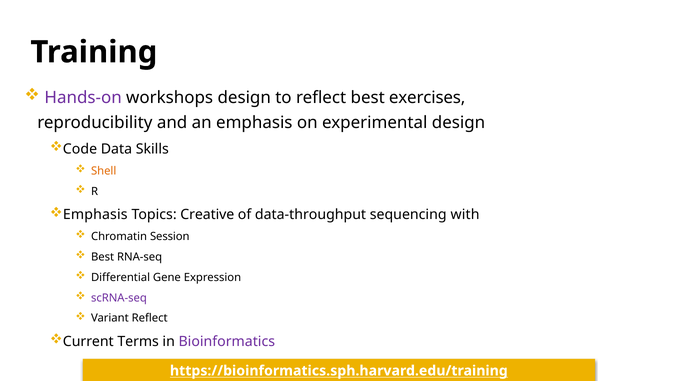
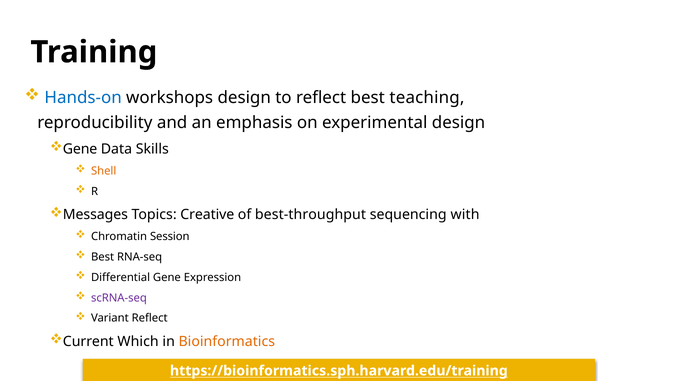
Hands-on colour: purple -> blue (83, 98)
exercises: exercises -> teaching (427, 98)
Code: Code -> Gene (80, 149)
Emphasis: Emphasis -> Messages (95, 215)
data-throughput: data-throughput -> best-throughput (310, 215)
Terms: Terms -> Which (138, 342)
Bioinformatics colour: purple -> orange (227, 342)
